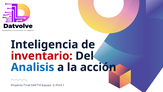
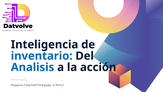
inventario colour: red -> blue (42, 56)
